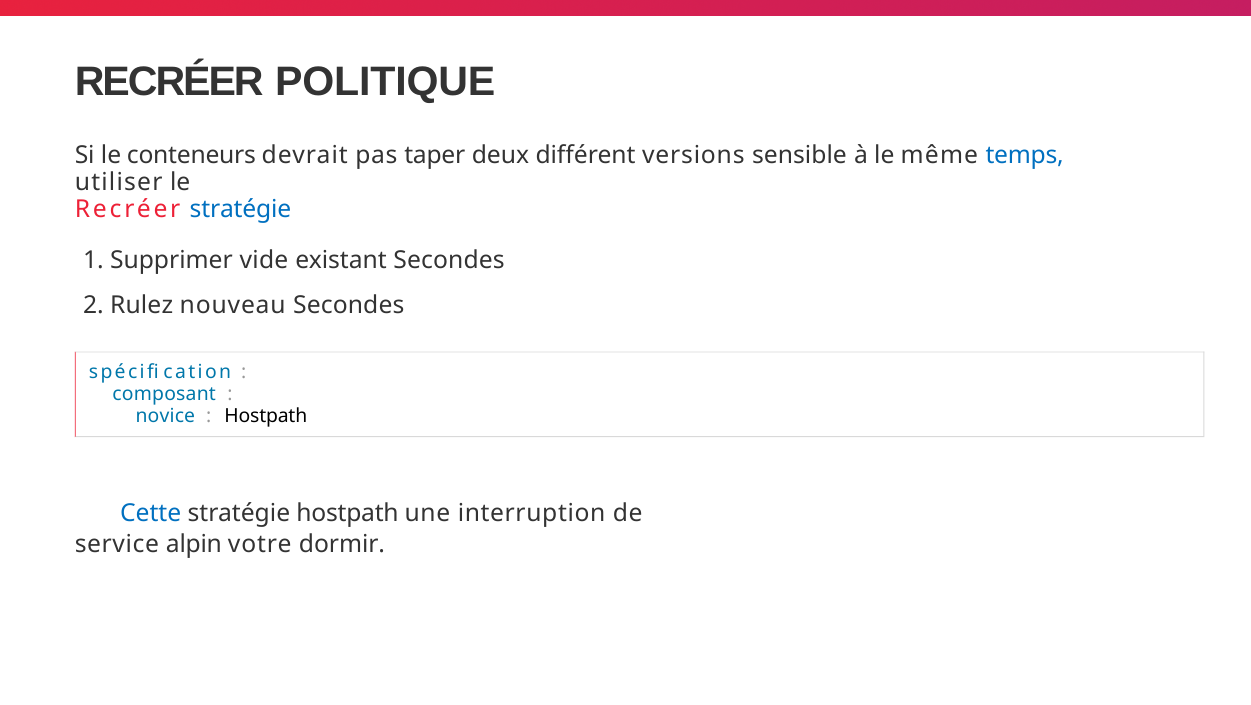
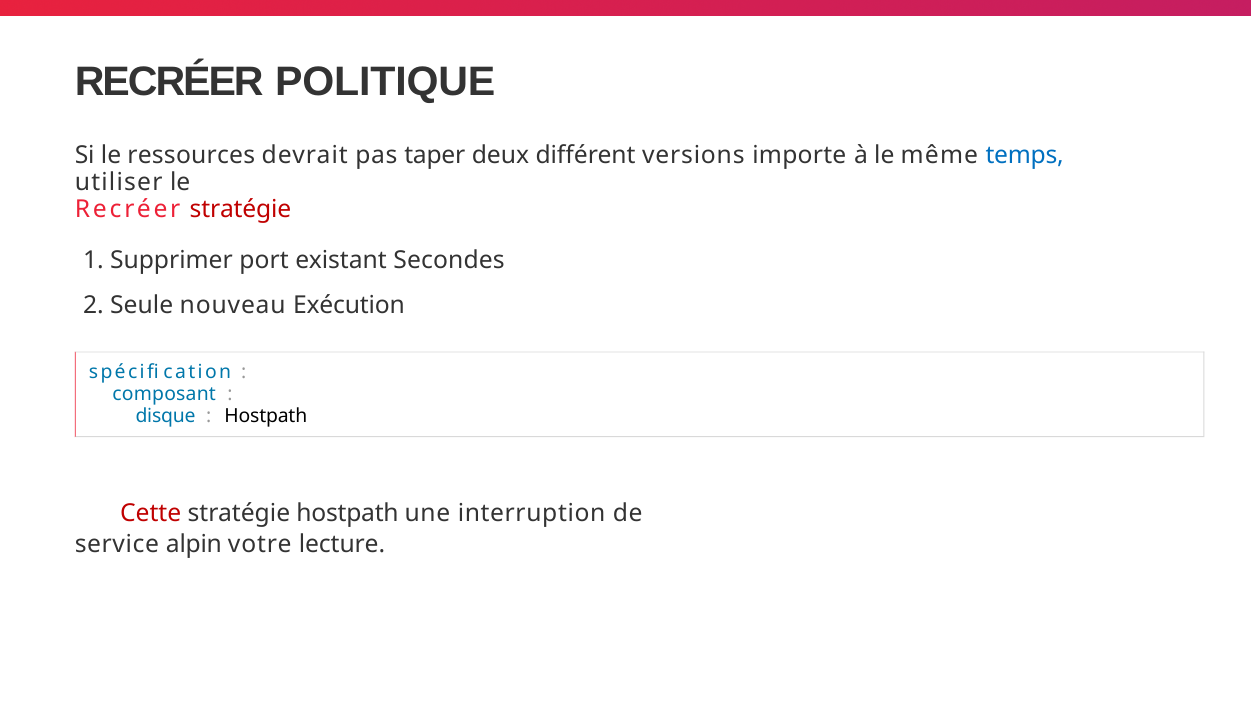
conteneurs: conteneurs -> ressources (191, 155)
sensible: sensible -> importe (799, 155)
stratégie colour: blue -> red (240, 209)
vide: vide -> port (264, 260)
Rulez: Rulez -> Seule (142, 305)
nouveau Secondes: Secondes -> Exécution (349, 305)
novice: novice -> disque (166, 416)
Cette colour: blue -> red (151, 513)
dormir: dormir -> lecture (342, 544)
